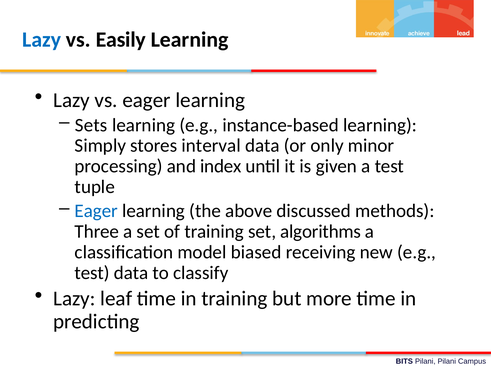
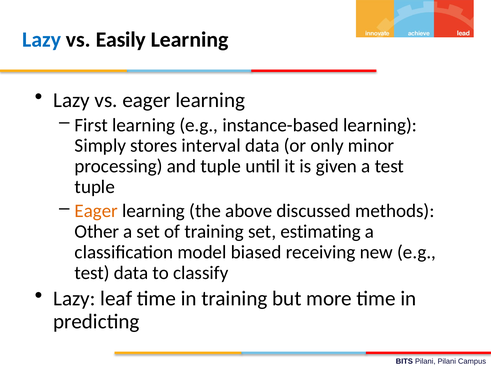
Sets: Sets -> First (91, 125)
and index: index -> tuple (221, 166)
Eager colour: blue -> orange (96, 211)
Three: Three -> Other (97, 232)
algorithms: algorithms -> estimating (321, 232)
